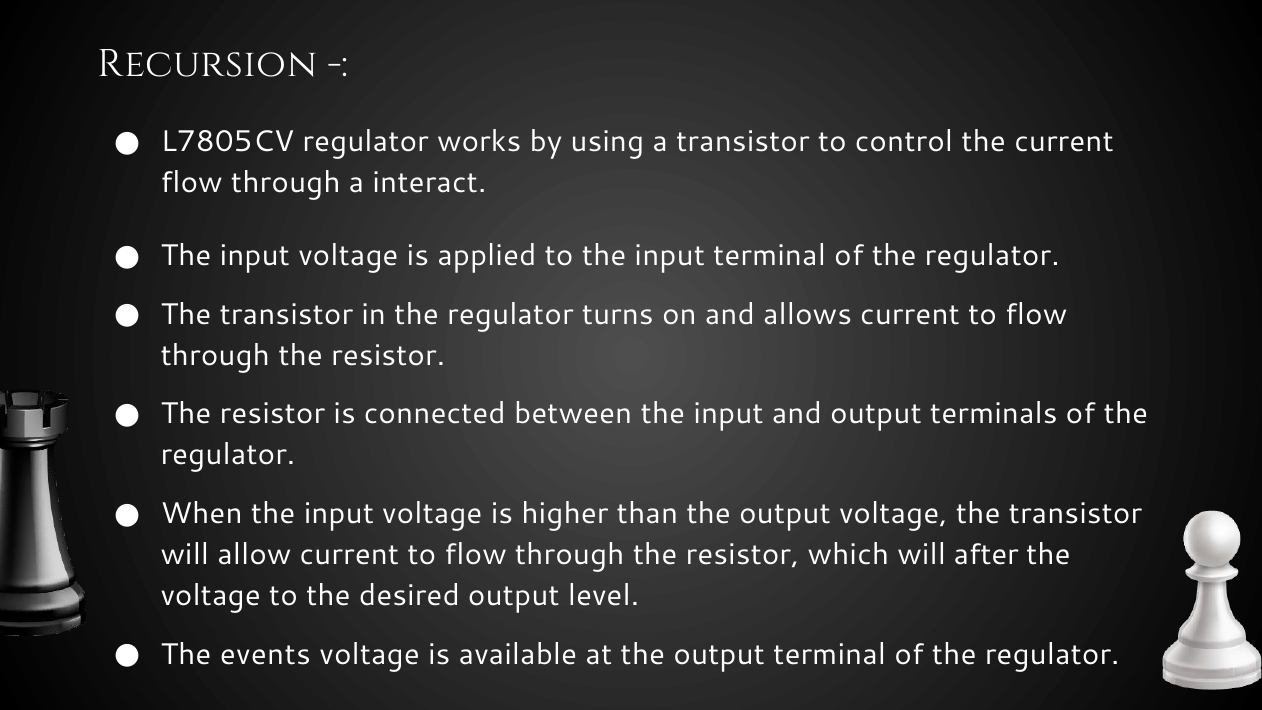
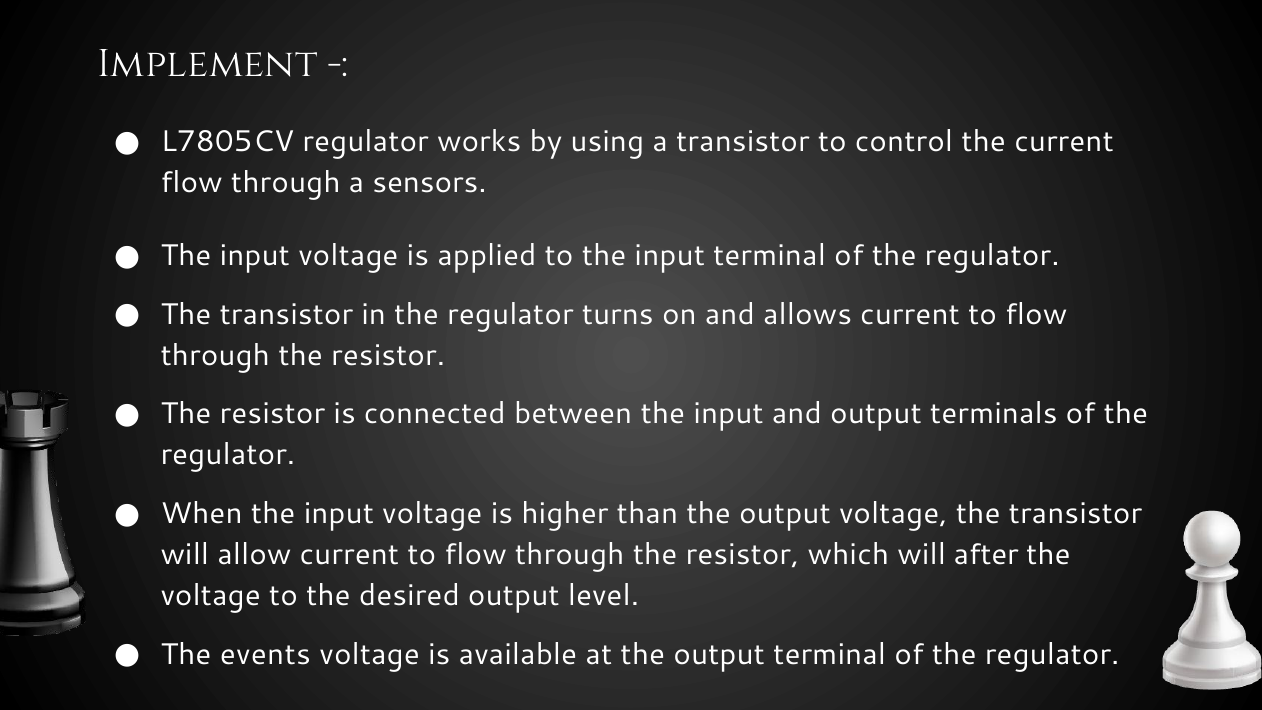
Recursion: Recursion -> Implement (207, 64)
interact: interact -> sensors (430, 183)
